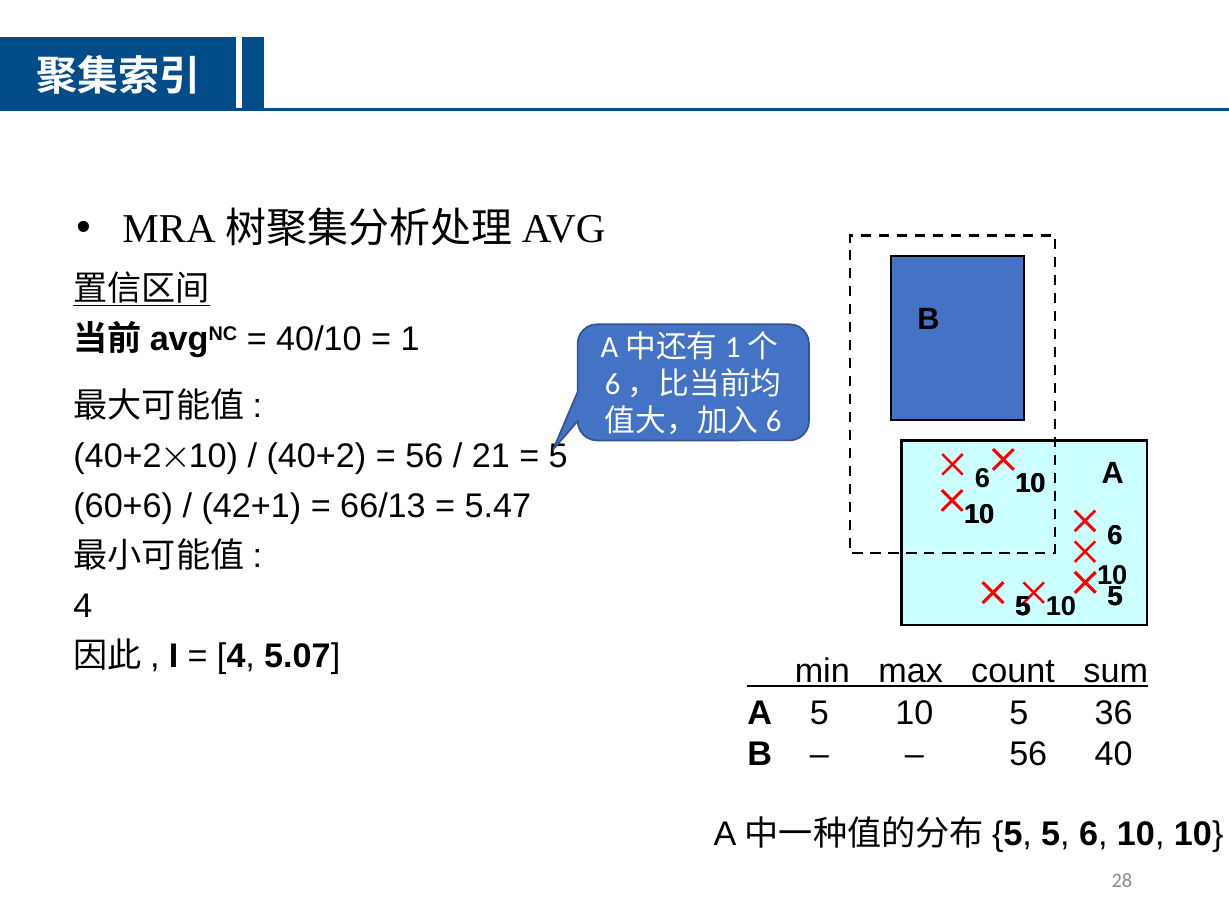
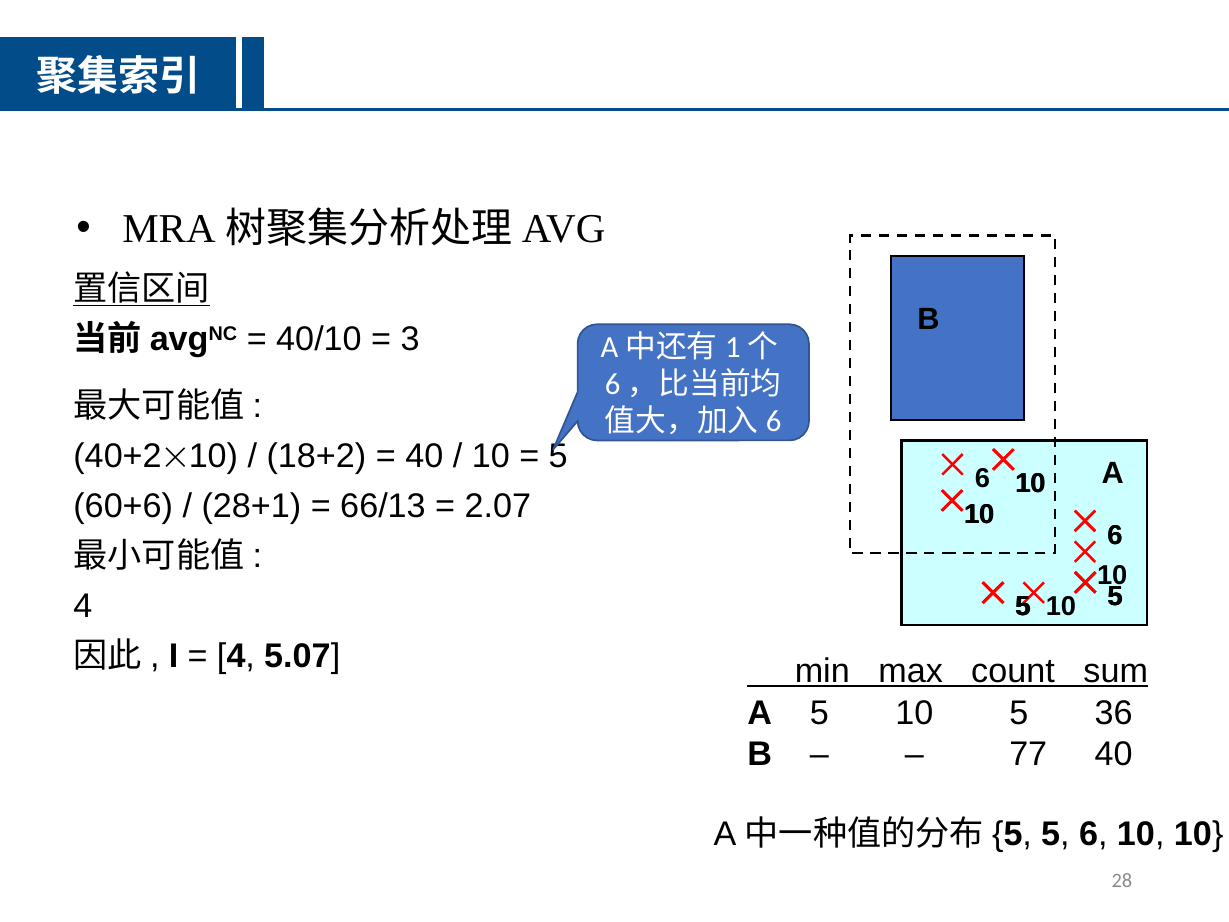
1: 1 -> 3 (410, 339)
40+2: 40+2 -> 18+2 (316, 456)
56: 56 -> 40 (424, 456)
21: 21 -> 10 (491, 456)
42+1: 42+1 -> 28+1 (251, 506)
5.47: 5.47 -> 2.07 (498, 506)
56: 56 -> 77 (1028, 754)
